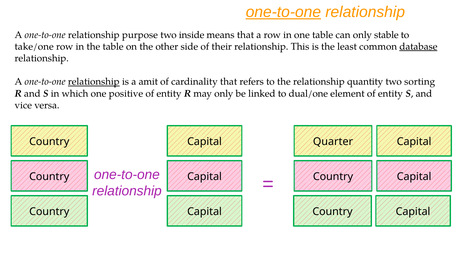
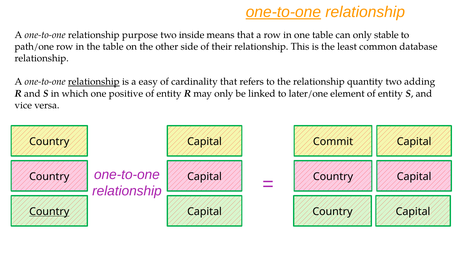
take/one: take/one -> path/one (34, 46)
database underline: present -> none (418, 46)
amit: amit -> easy (148, 82)
sorting: sorting -> adding (420, 82)
dual/one: dual/one -> later/one (308, 93)
Quarter: Quarter -> Commit (333, 141)
Country underline: none -> present (49, 211)
